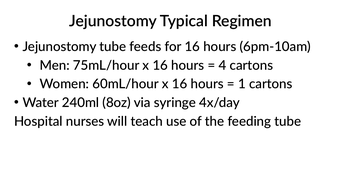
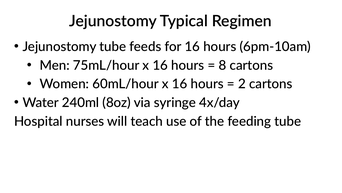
4: 4 -> 8 (222, 65)
1: 1 -> 2 (242, 84)
